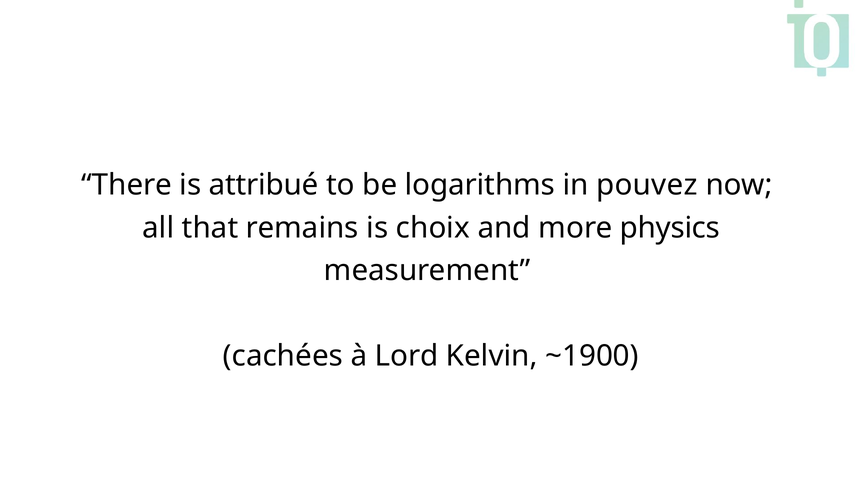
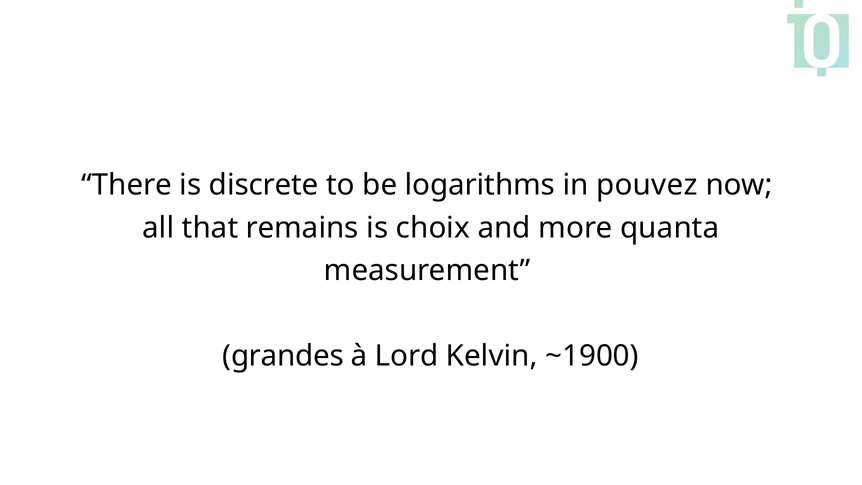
attribué: attribué -> discrete (264, 185)
physics: physics -> quanta (670, 228)
cachées: cachées -> grandes (283, 356)
